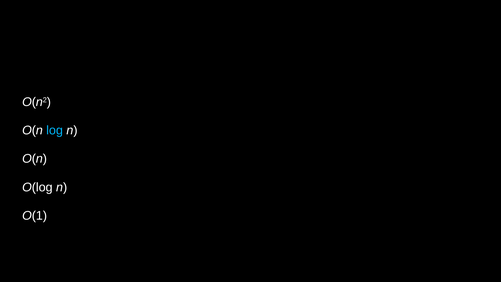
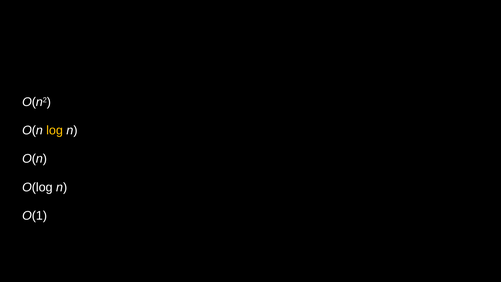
log colour: light blue -> yellow (55, 130)
